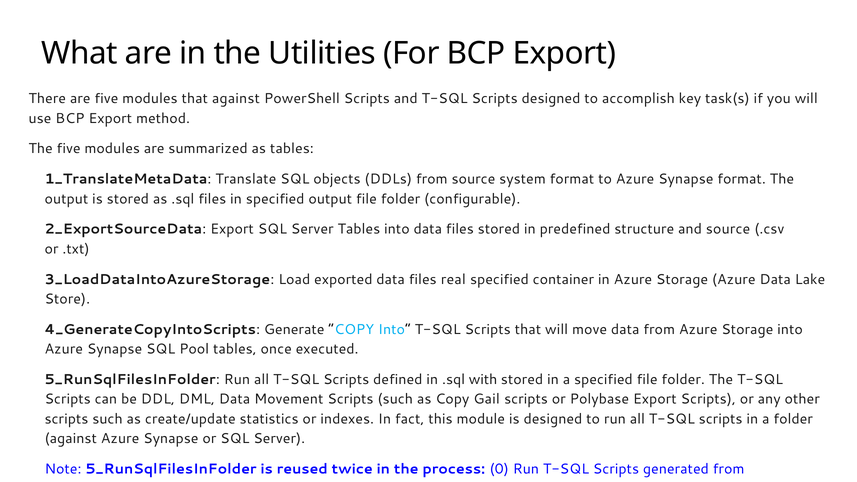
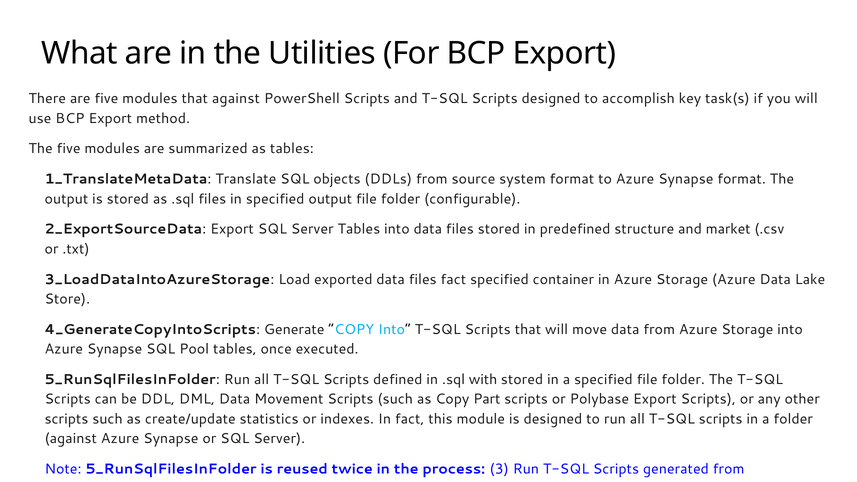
and source: source -> market (728, 229)
files real: real -> fact (453, 279)
Gail: Gail -> Part (487, 399)
0: 0 -> 3 (499, 469)
